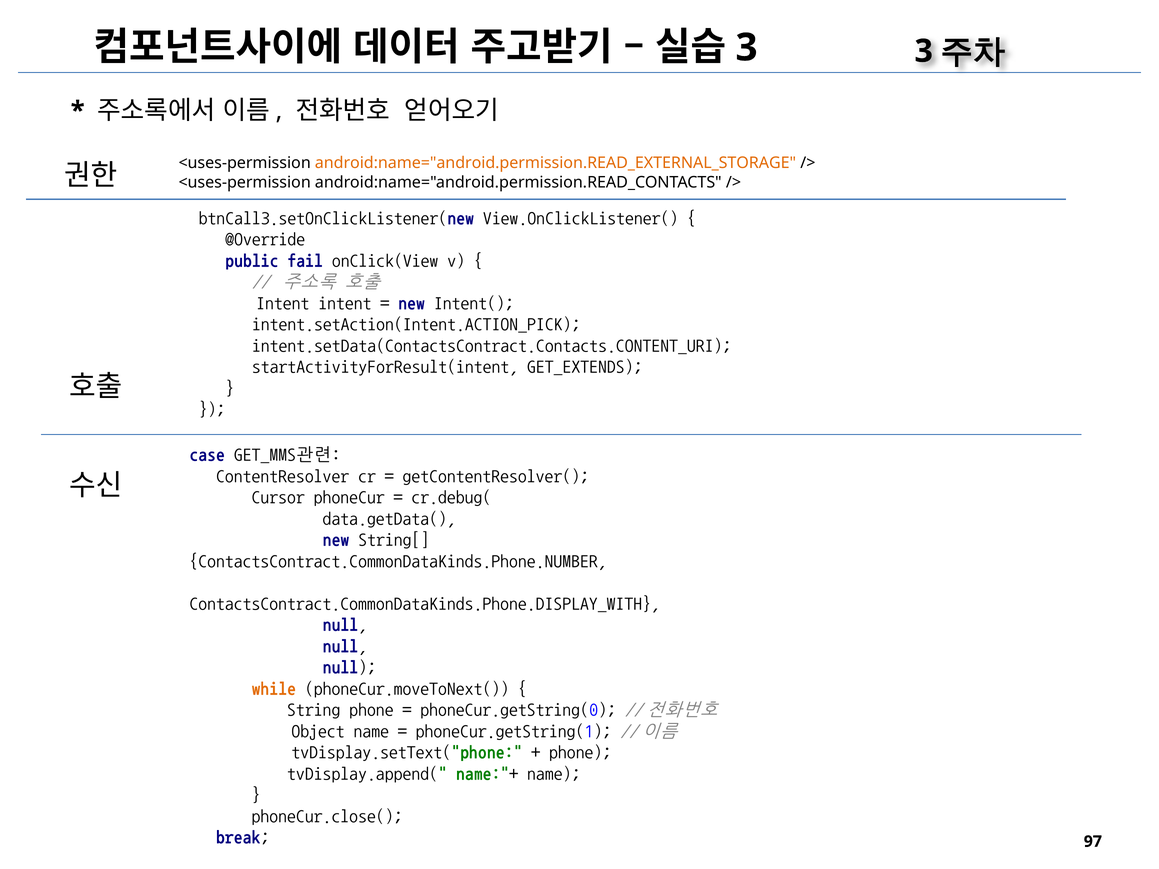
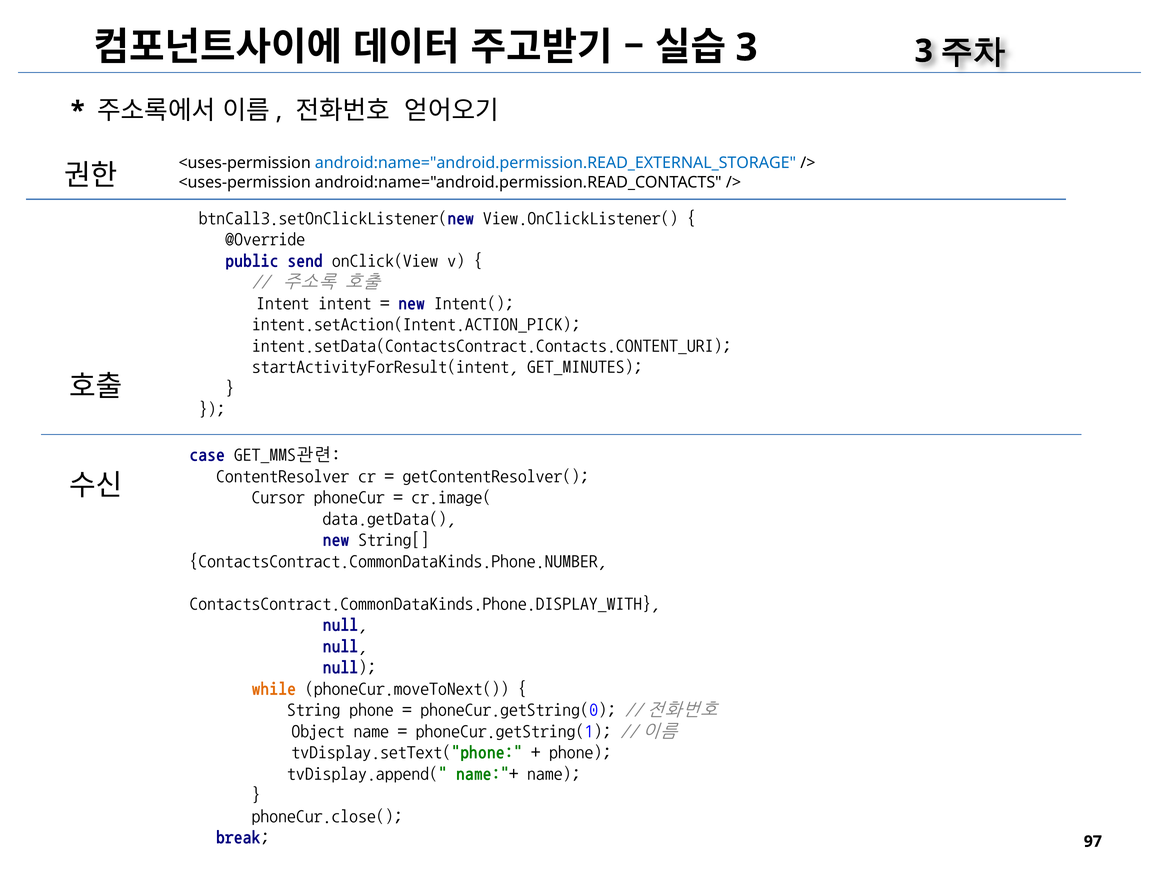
android:name="android.permission.READ_EXTERNAL_STORAGE colour: orange -> blue (555, 163)
fail: fail -> send (305, 260)
GET_EXTENDS: GET_EXTENDS -> GET_MINUTES (585, 367)
cr.debug(: cr.debug( -> cr.image( (451, 497)
